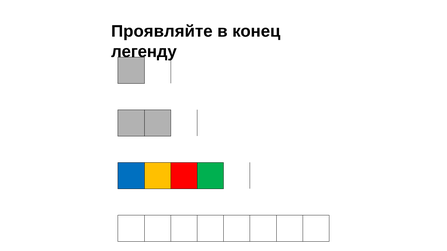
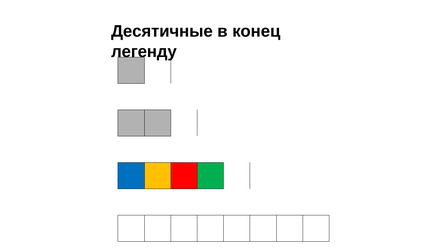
Проявляйте: Проявляйте -> Десятичные (162, 31)
